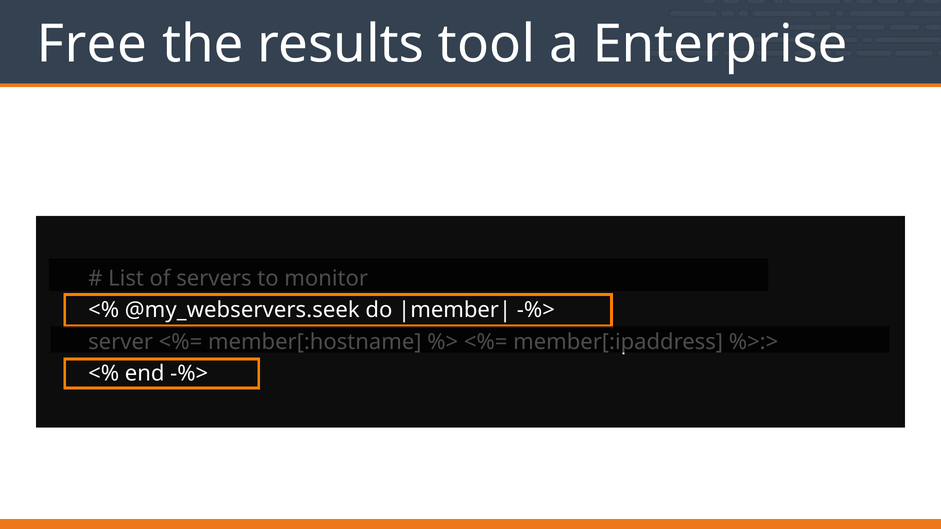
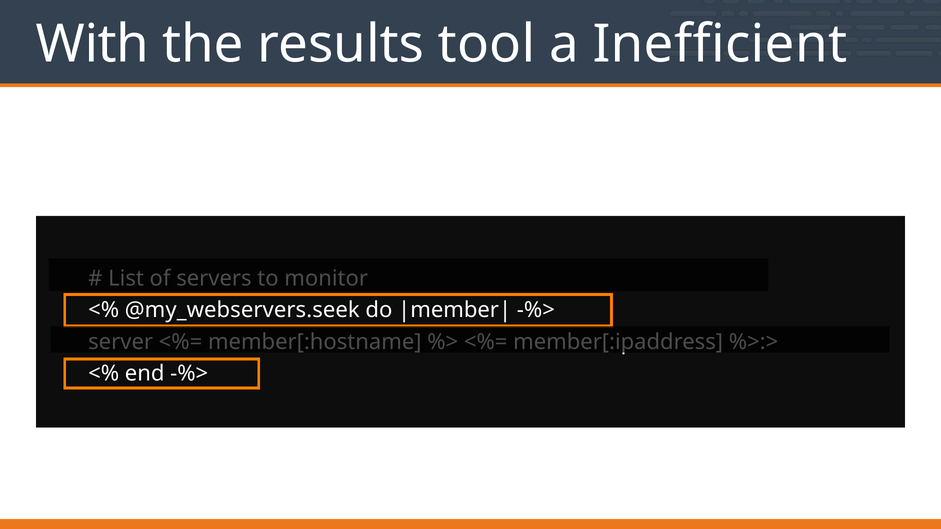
Free: Free -> With (92, 44)
Enterprise: Enterprise -> Inefficient (720, 44)
